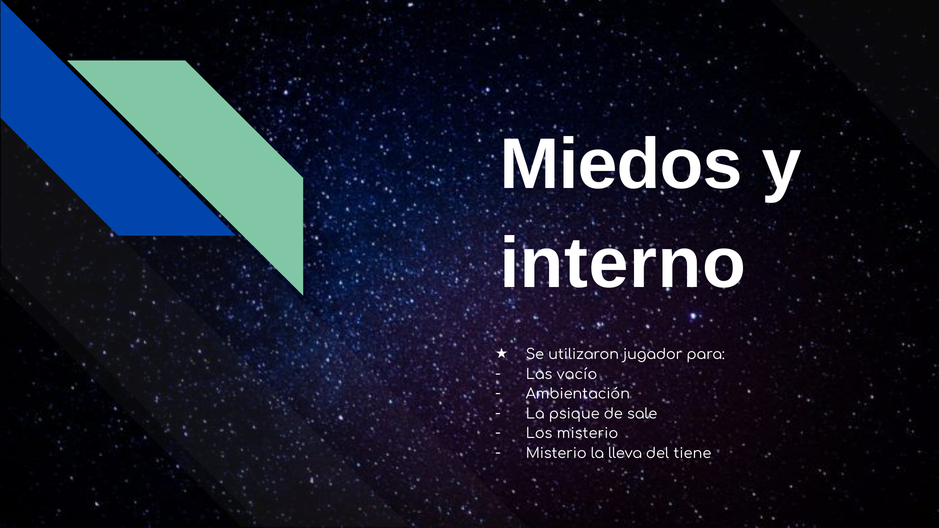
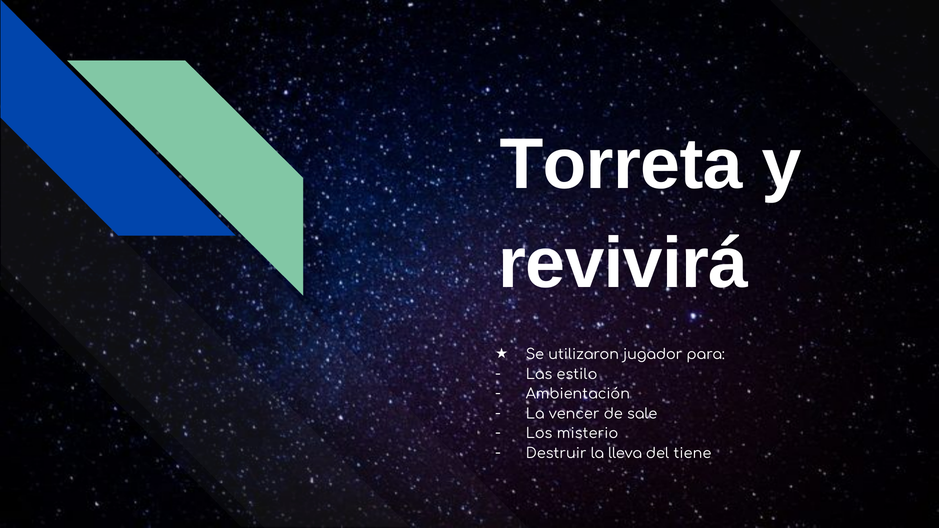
Miedos: Miedos -> Torreta (621, 165)
interno: interno -> revivirá (623, 264)
vacío: vacío -> estilo (577, 374)
psique: psique -> vencer (574, 414)
Misterio: Misterio -> Destruir (556, 454)
